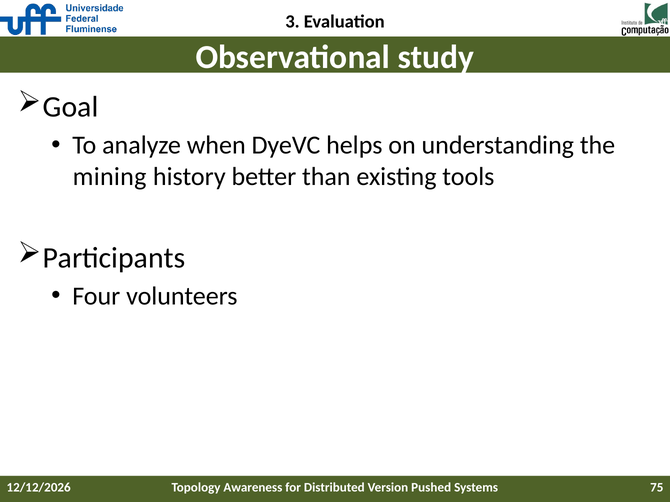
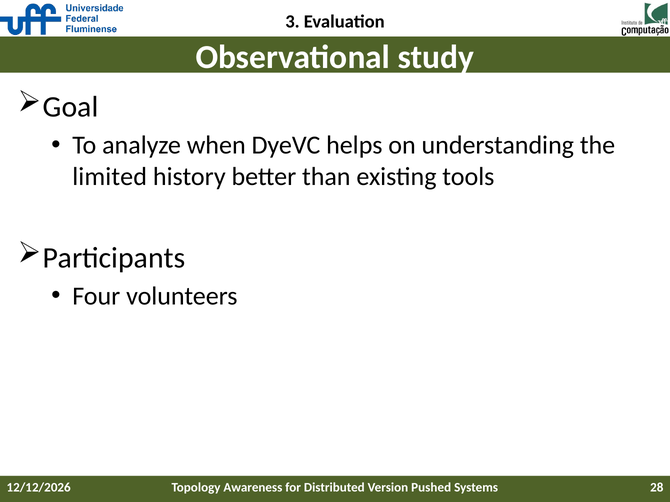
mining: mining -> limited (110, 177)
75: 75 -> 28 (657, 488)
